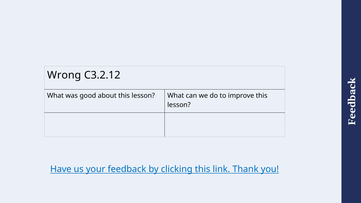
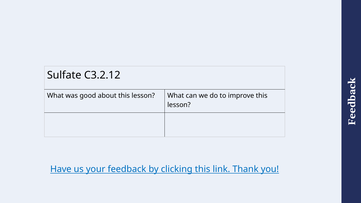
Wrong: Wrong -> Sulfate (64, 75)
